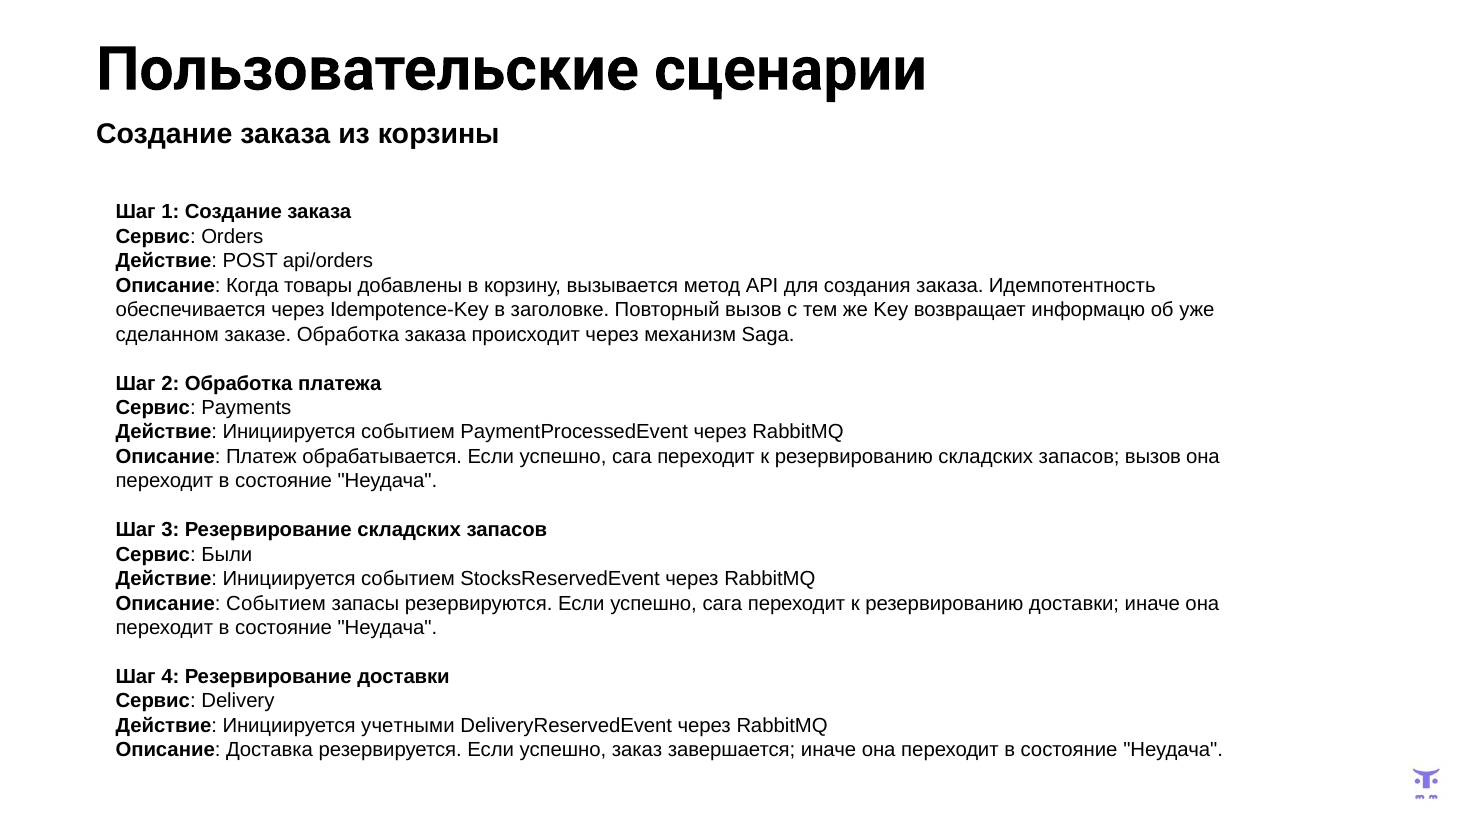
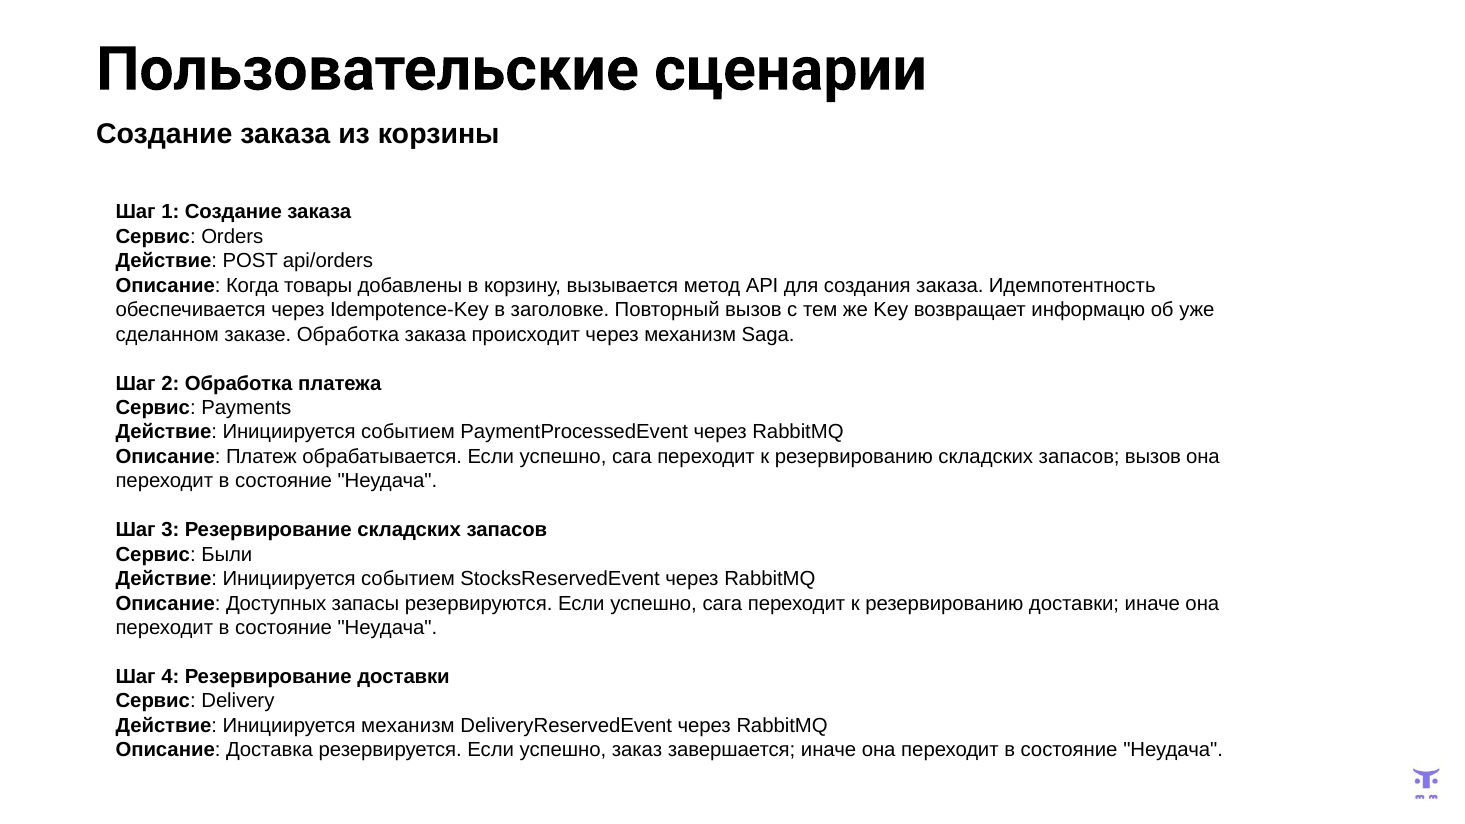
Описание Событием: Событием -> Доступных (276, 604)
Инициируется учетными: учетными -> механизм (408, 726)
